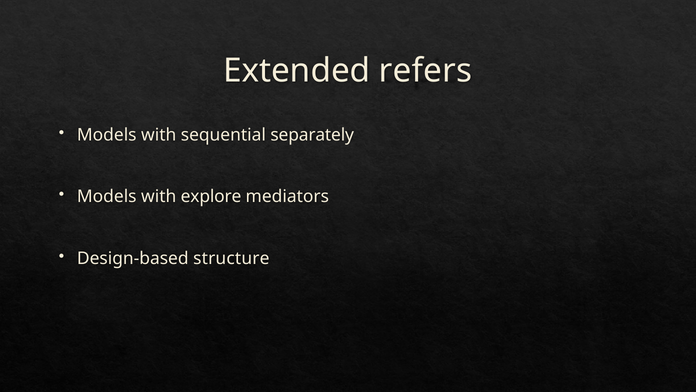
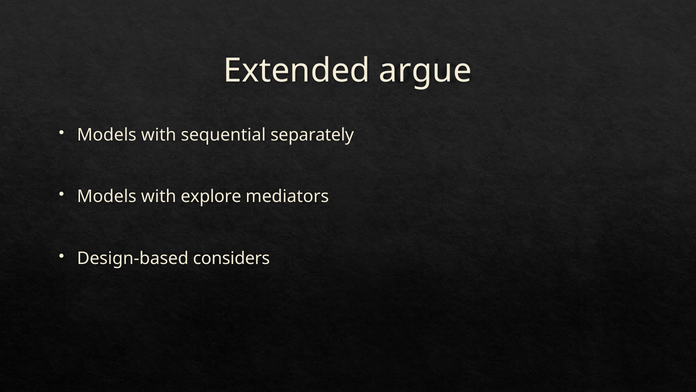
refers: refers -> argue (426, 70)
structure: structure -> considers (232, 258)
